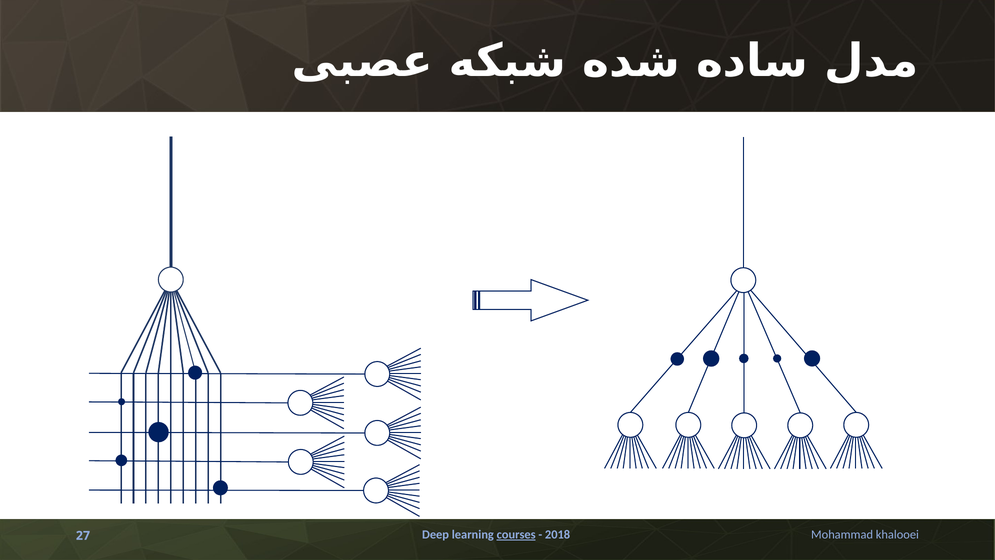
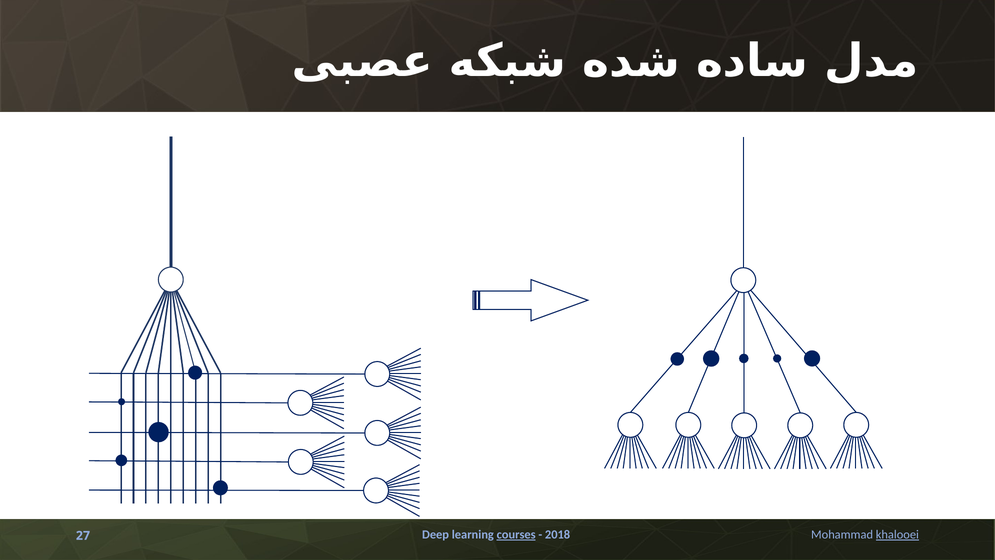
khalooei underline: none -> present (897, 535)
